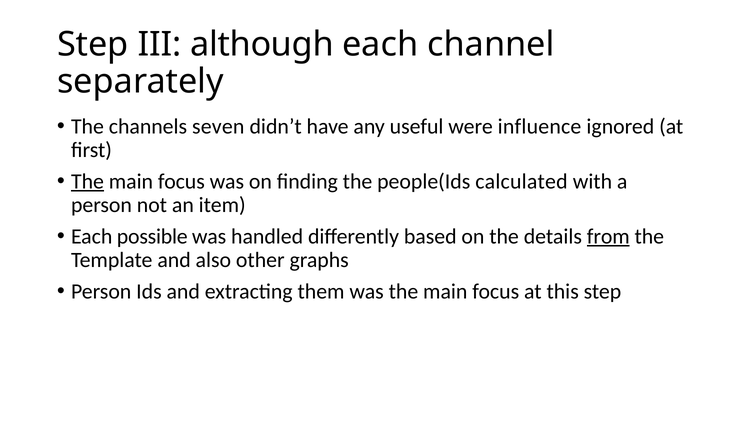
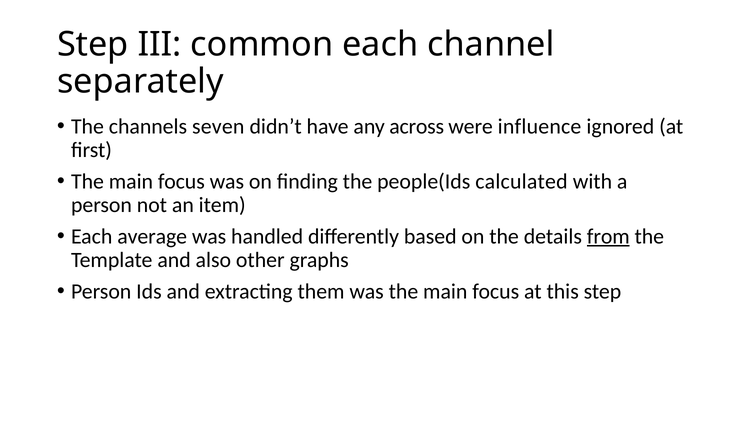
although: although -> common (262, 44)
useful: useful -> across (417, 126)
The underline: present -> none (87, 181)
possible: possible -> average (152, 236)
